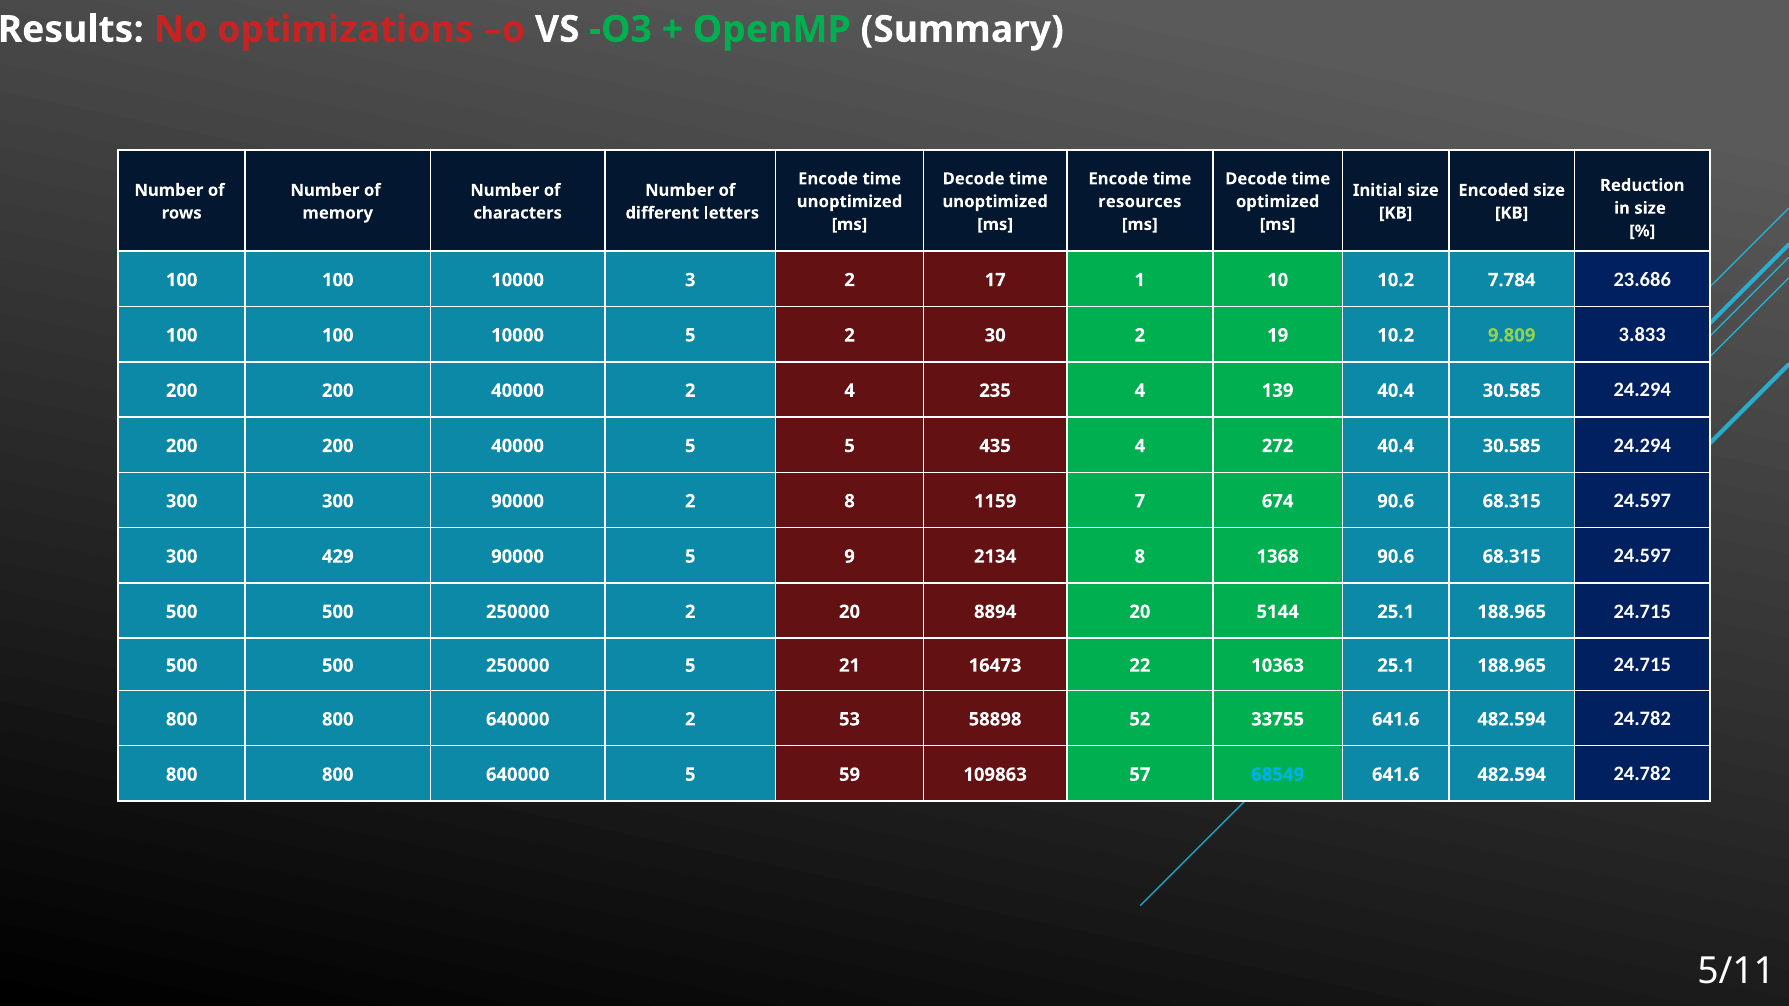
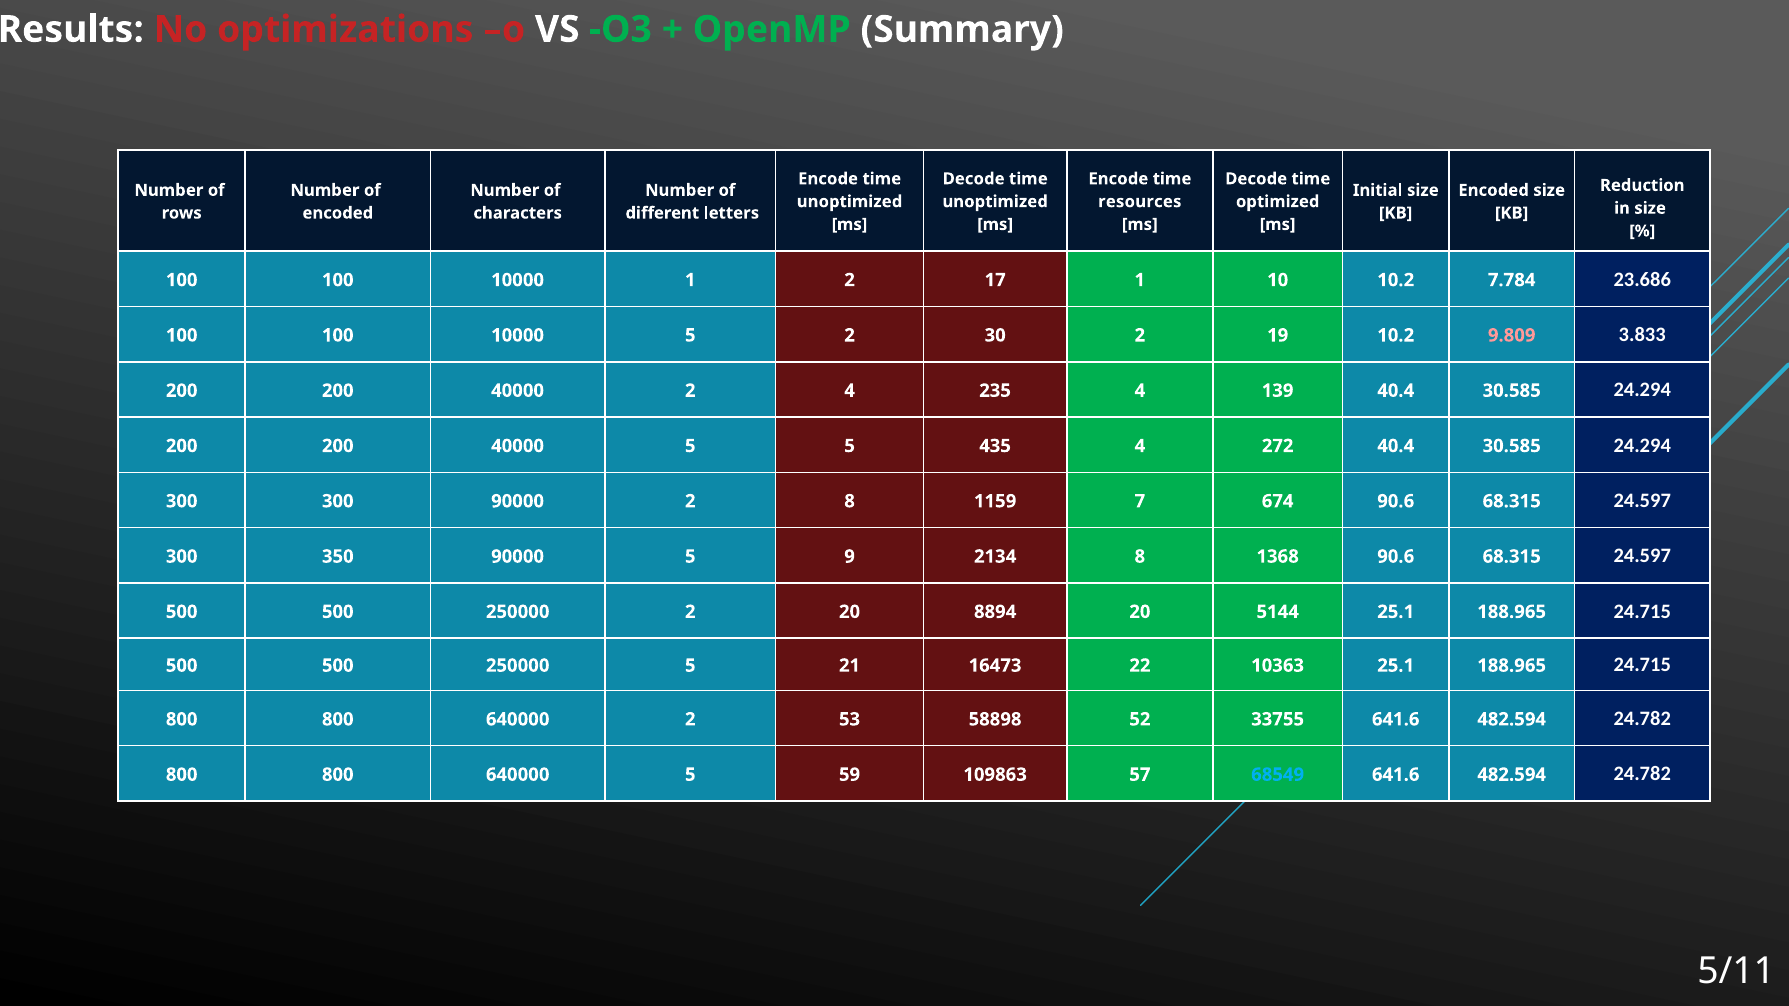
memory: memory -> encoded (338, 213)
10000 3: 3 -> 1 (690, 280)
9.809 colour: light green -> pink (1512, 335)
429: 429 -> 350 (338, 557)
